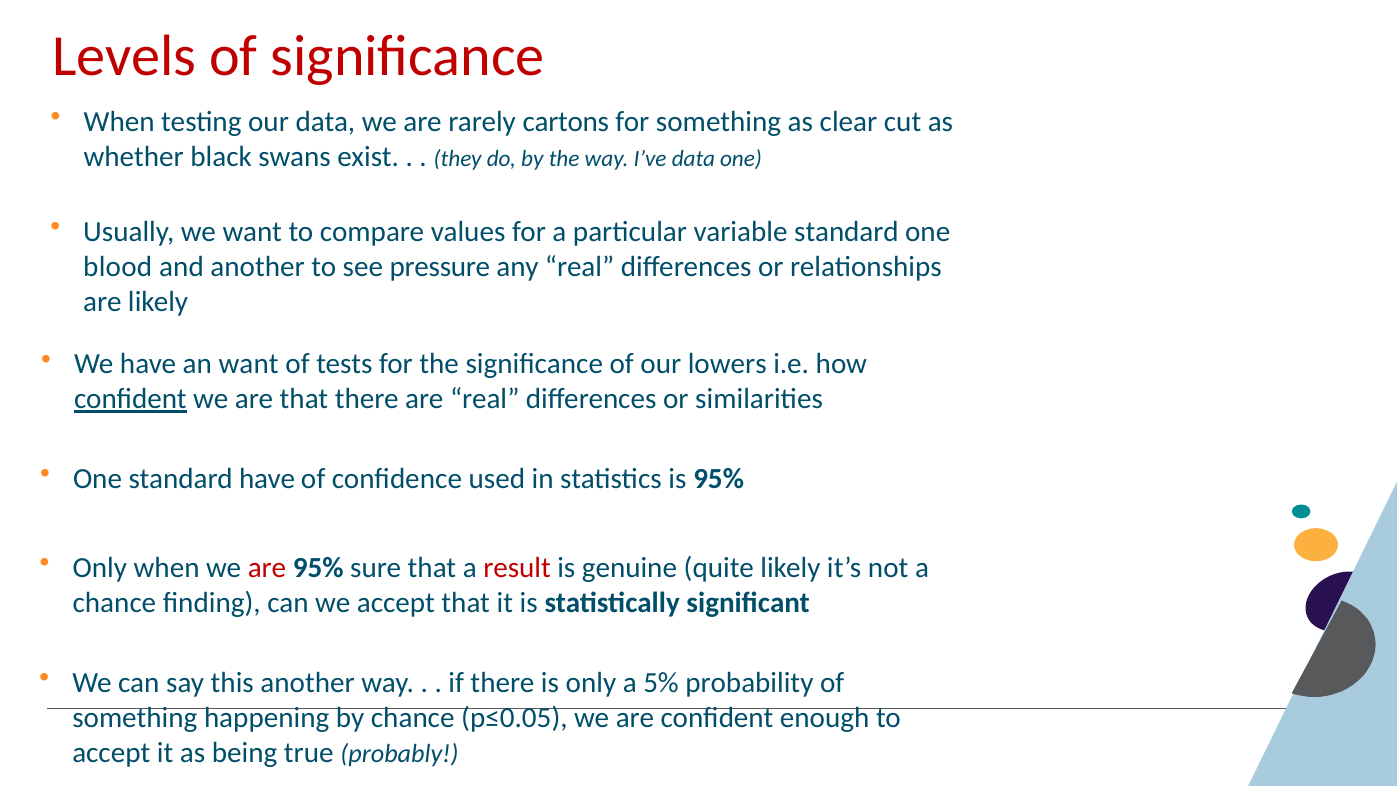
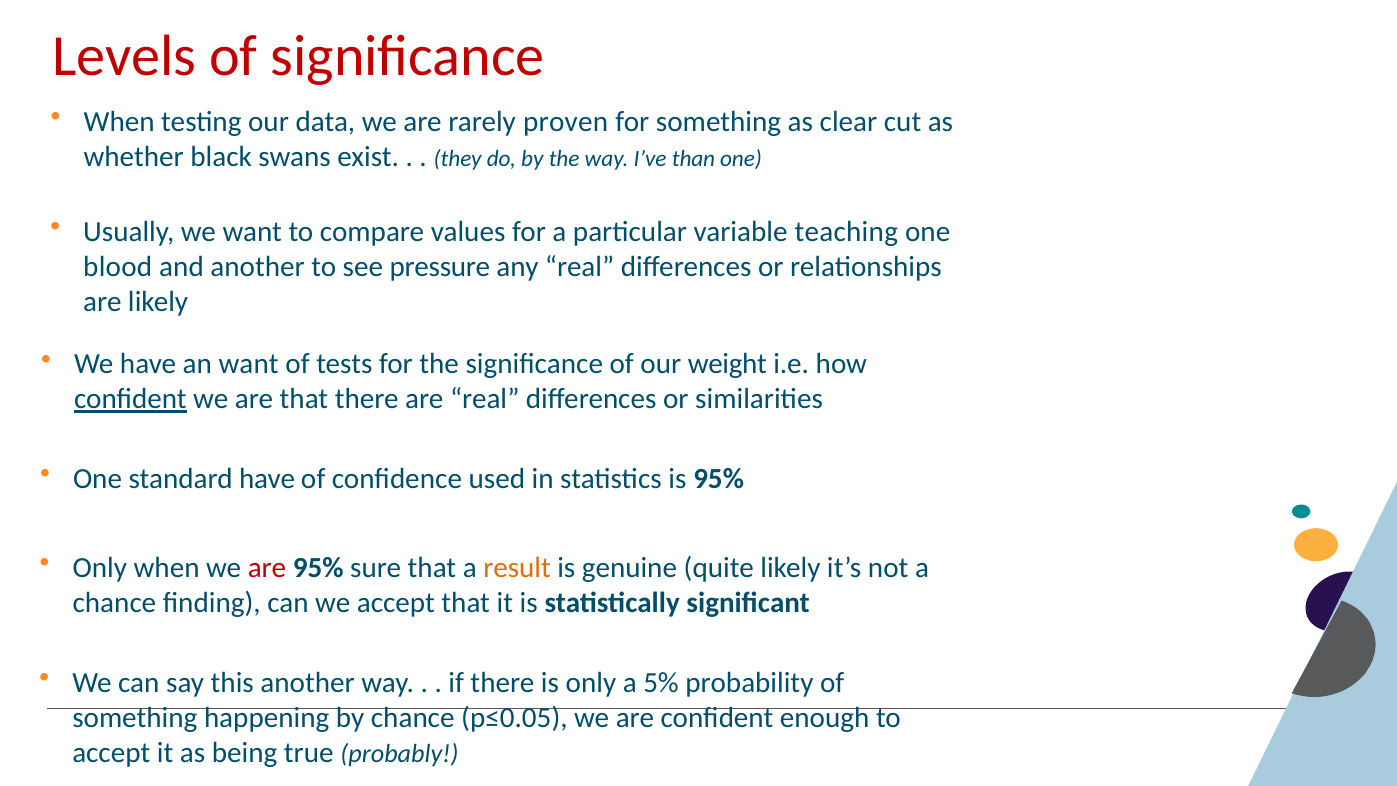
cartons: cartons -> proven (566, 122)
I’ve data: data -> than (694, 159)
variable standard: standard -> teaching (846, 232)
lowers: lowers -> weight (727, 364)
result colour: red -> orange (517, 568)
